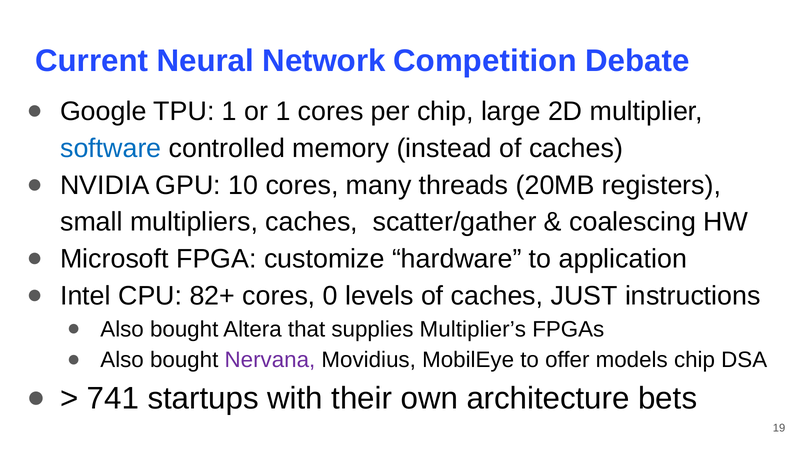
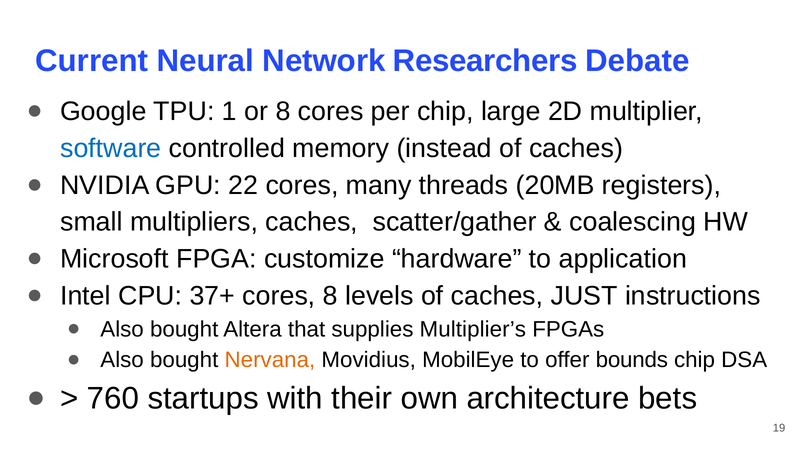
Competition: Competition -> Researchers (485, 61)
or 1: 1 -> 8 (283, 111)
10: 10 -> 22 (243, 185)
82+: 82+ -> 37+ (212, 296)
cores 0: 0 -> 8 (330, 296)
Nervana colour: purple -> orange (270, 360)
models: models -> bounds (632, 360)
741: 741 -> 760 (113, 399)
